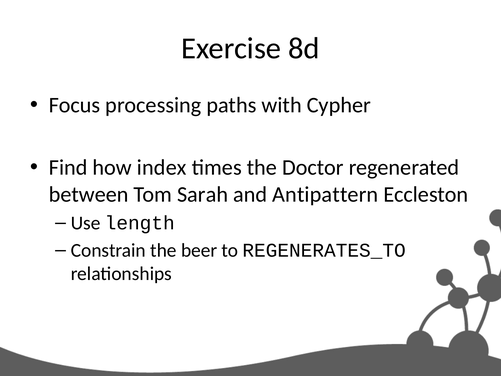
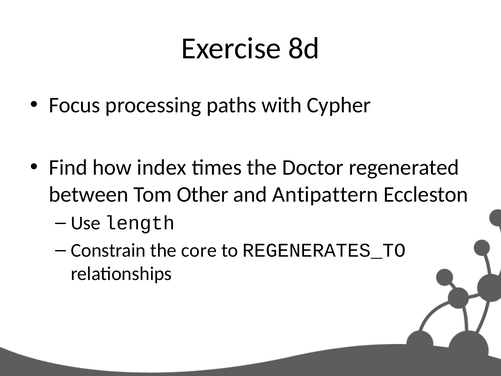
Sarah: Sarah -> Other (203, 194)
beer: beer -> core (199, 250)
